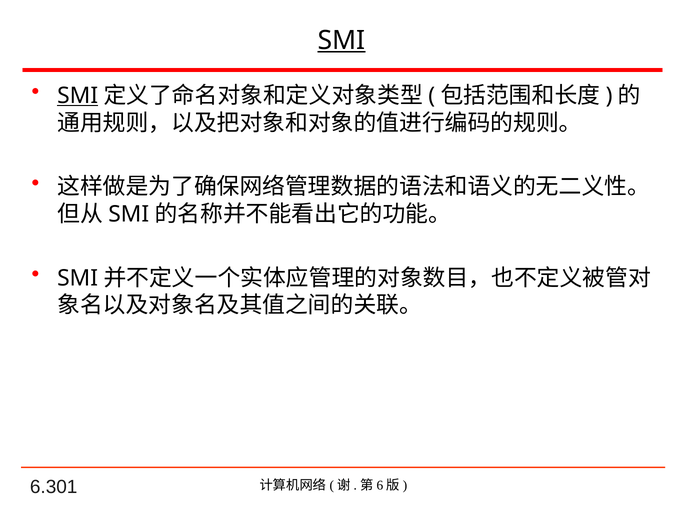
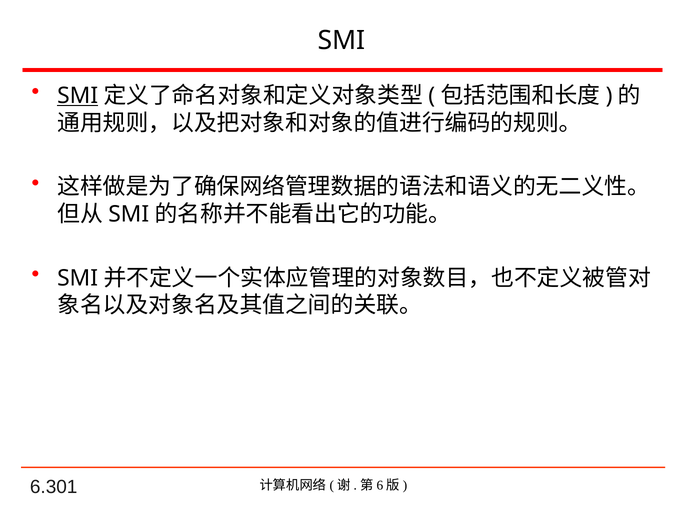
SMI underline: present -> none (342, 40)
